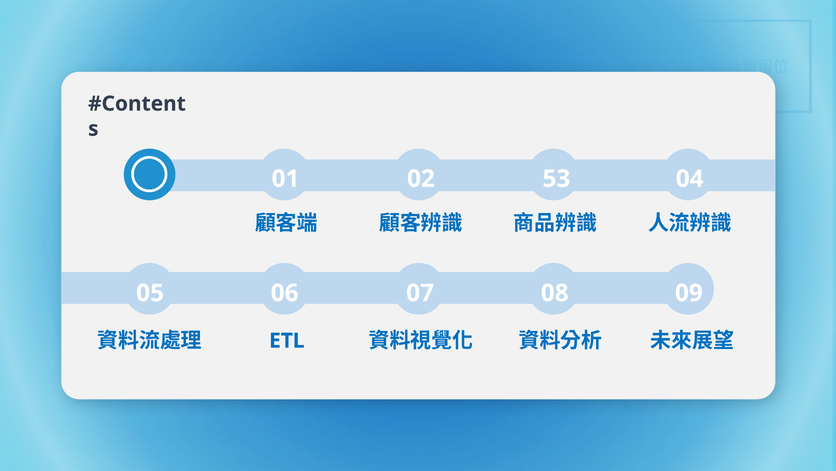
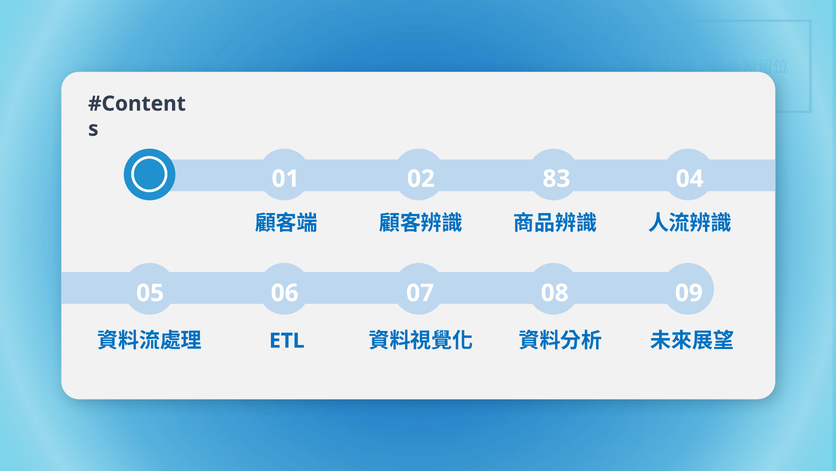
53: 53 -> 83 (556, 179)
